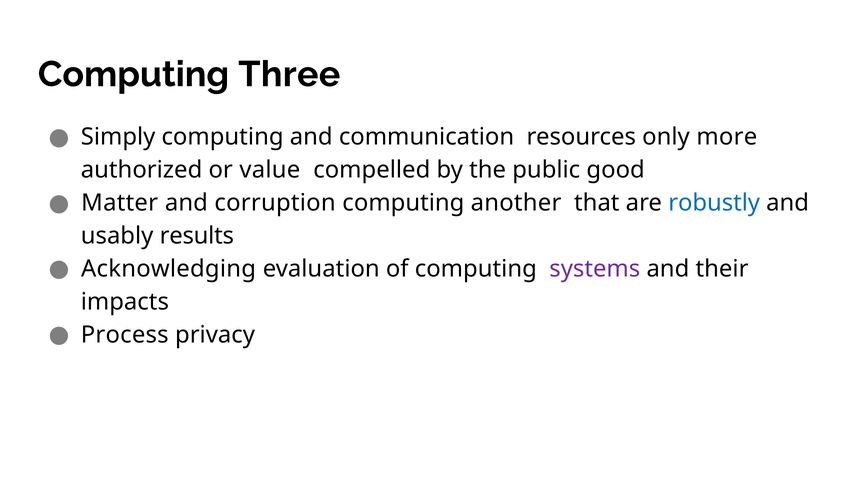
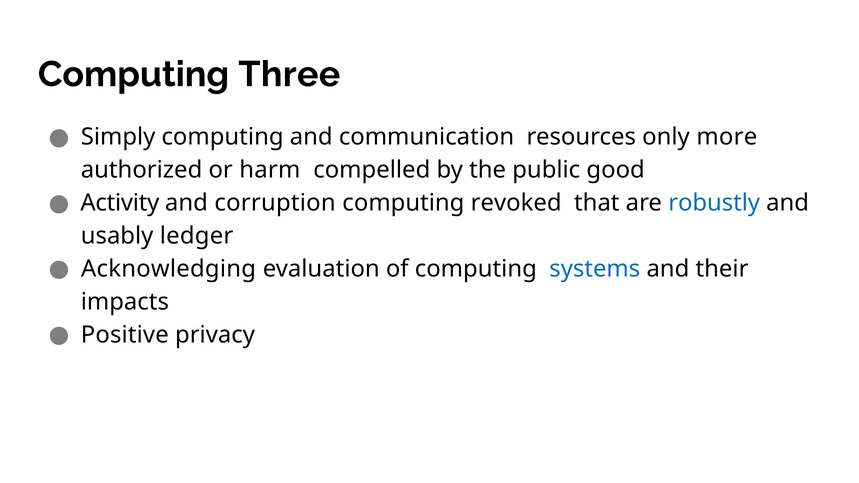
value: value -> harm (270, 170)
Matter: Matter -> Activity (120, 203)
another: another -> revoked (516, 203)
results: results -> ledger (197, 236)
systems colour: purple -> blue (595, 269)
Process: Process -> Positive (125, 335)
